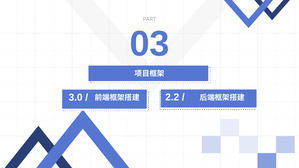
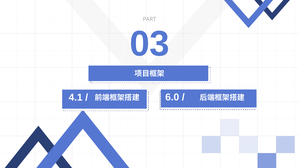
2.2: 2.2 -> 6.0 (172, 97)
3.0: 3.0 -> 4.1 (76, 97)
